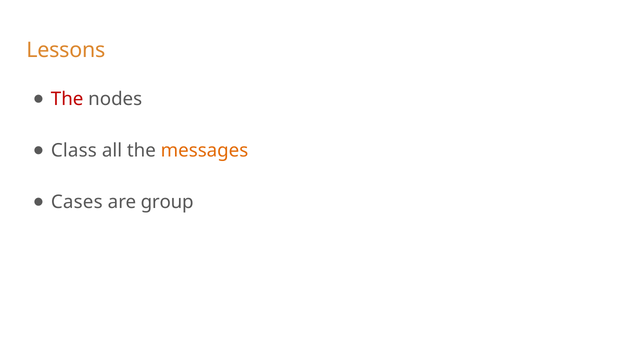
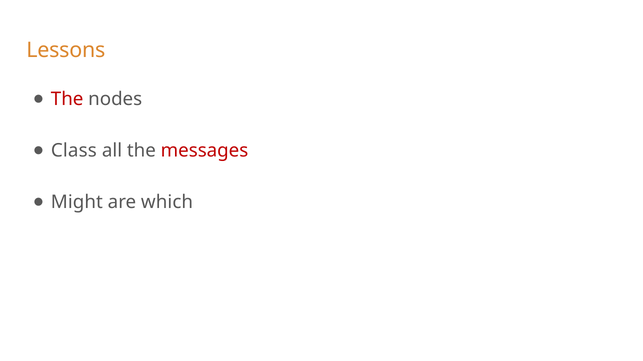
messages colour: orange -> red (205, 151)
Cases: Cases -> Might (77, 203)
group: group -> which (167, 203)
